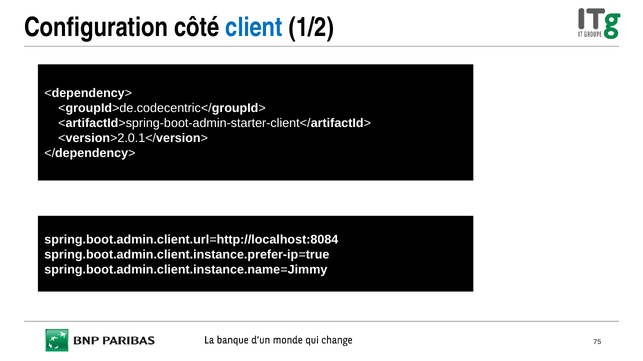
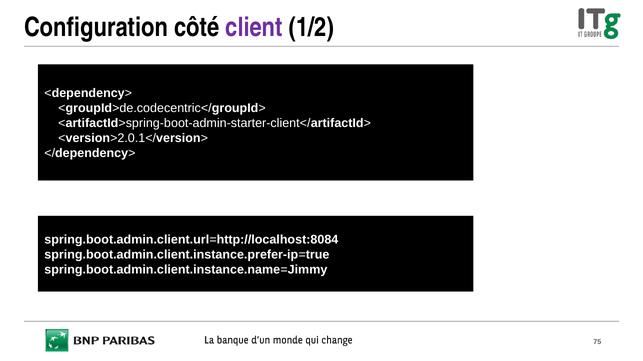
client colour: blue -> purple (254, 28)
